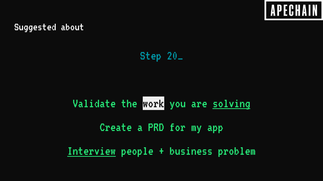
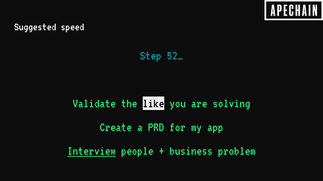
about: about -> speed (72, 27)
20_: 20_ -> 52_ (175, 55)
work: work -> like (153, 103)
solving underline: present -> none (231, 103)
